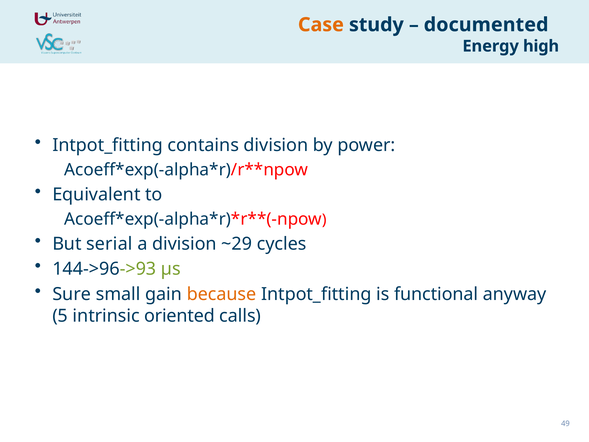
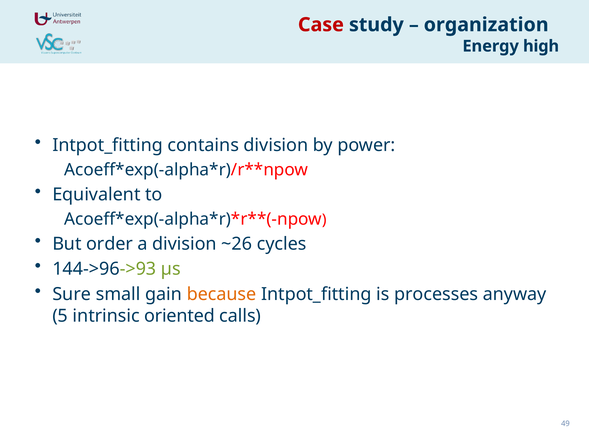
Case colour: orange -> red (321, 25)
documented: documented -> organization (486, 25)
serial: serial -> order (110, 244)
~29: ~29 -> ~26 (237, 244)
functional: functional -> processes (436, 294)
